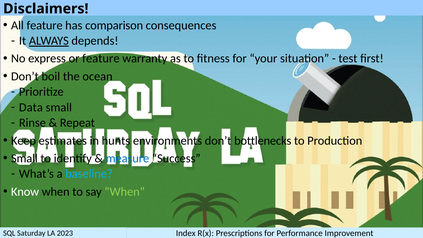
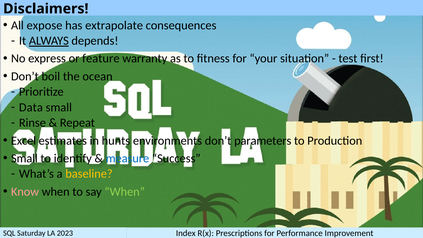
All feature: feature -> expose (44, 25)
comparison: comparison -> extrapolate (114, 25)
Keep: Keep -> Excel (24, 141)
bottlenecks: bottlenecks -> parameters (263, 141)
baseline colour: light blue -> yellow (89, 174)
Know colour: white -> pink (25, 192)
